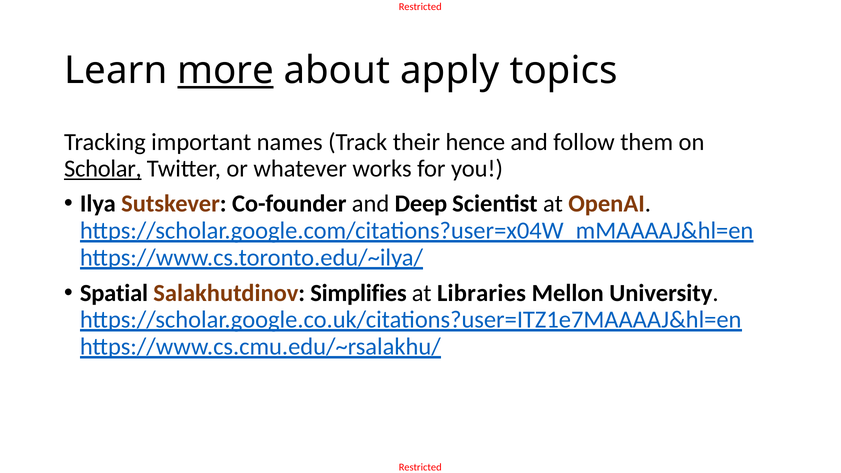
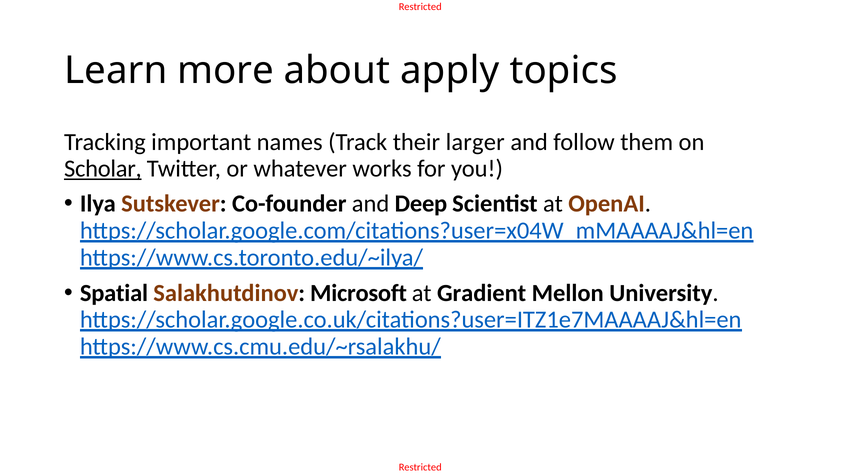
more underline: present -> none (226, 71)
hence: hence -> larger (475, 142)
Simplifies: Simplifies -> Microsoft (359, 293)
Libraries: Libraries -> Gradient (482, 293)
